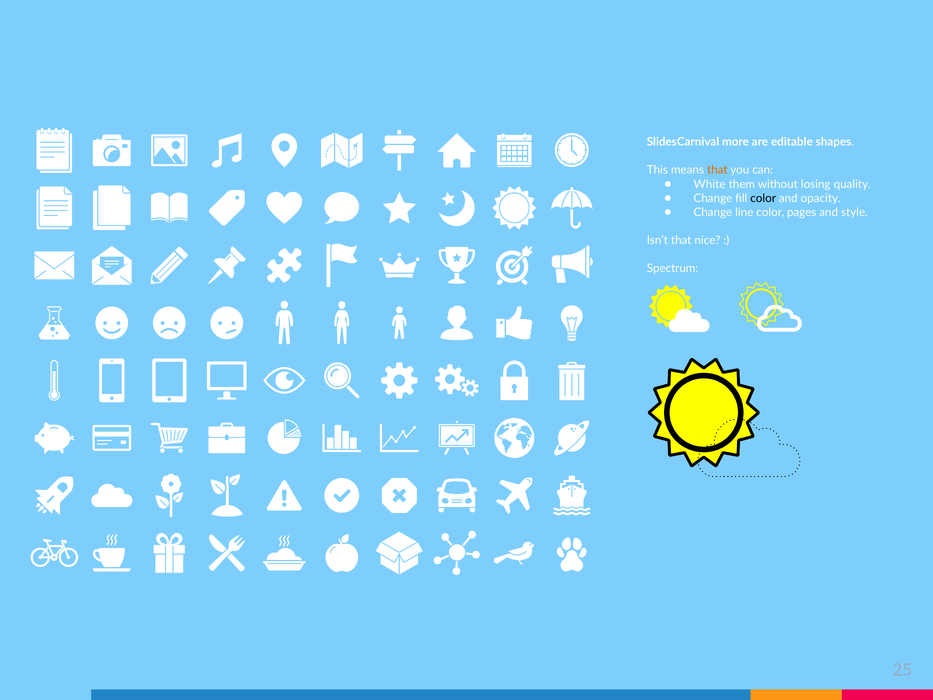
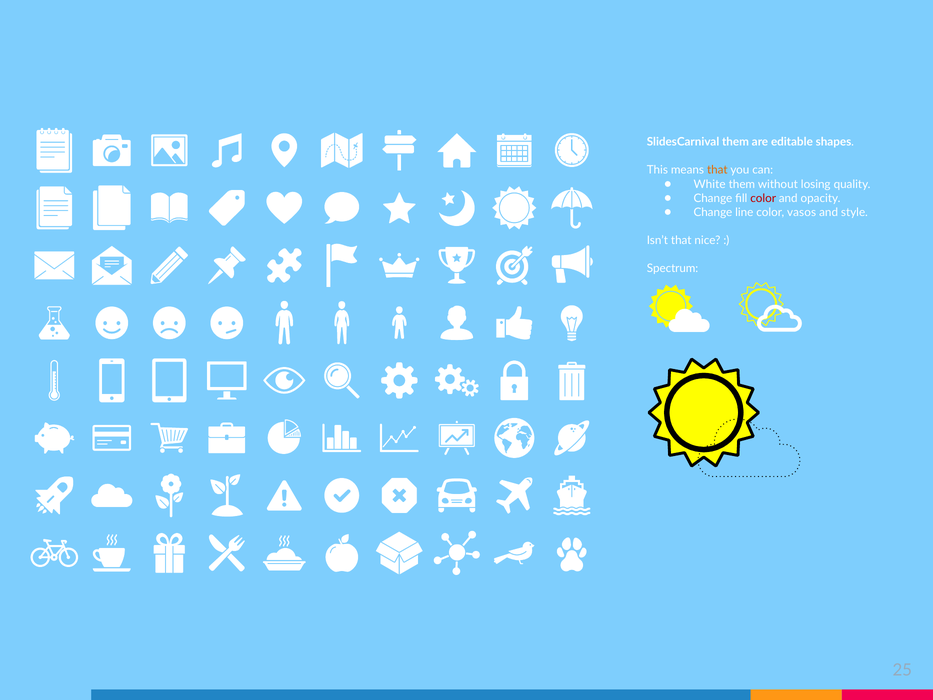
SlidesCarnival more: more -> them (735, 142)
color colour: black -> red (763, 198)
pages: pages -> vasos (802, 212)
